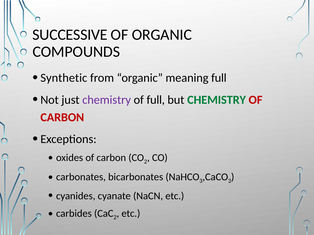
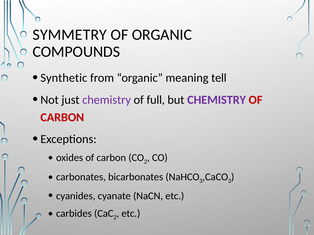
SUCCESSIVE: SUCCESSIVE -> SYMMETRY (70, 35)
meaning full: full -> tell (219, 78)
CHEMISTRY colour: green -> purple (217, 100)
